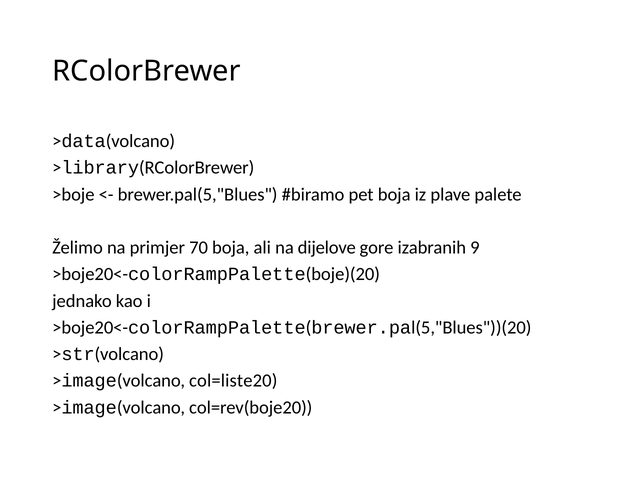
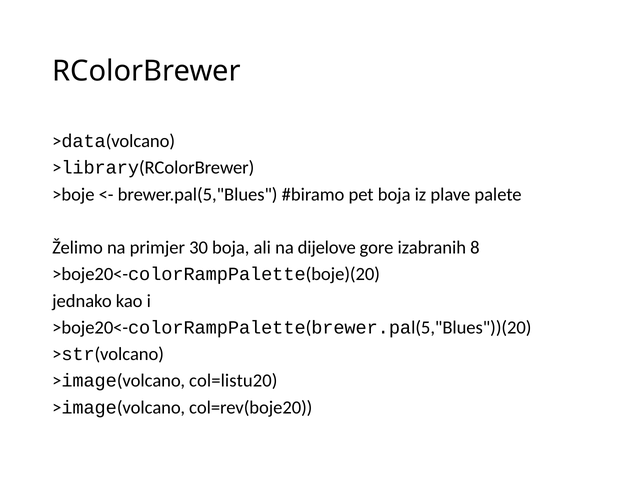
70: 70 -> 30 (199, 248)
9: 9 -> 8 (475, 248)
col=liste20: col=liste20 -> col=listu20 (233, 381)
